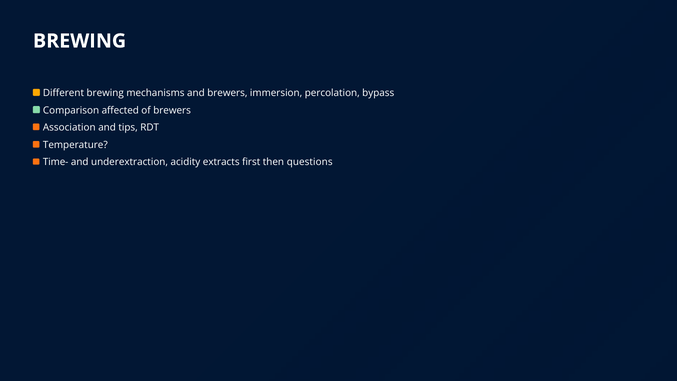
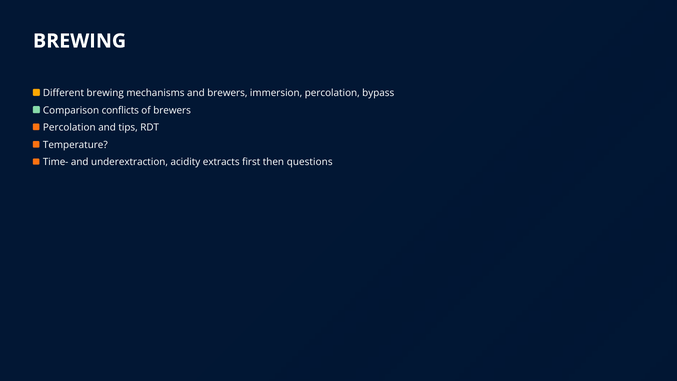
affected: affected -> conflicts (120, 110)
Association: Association -> Percolation (69, 128)
